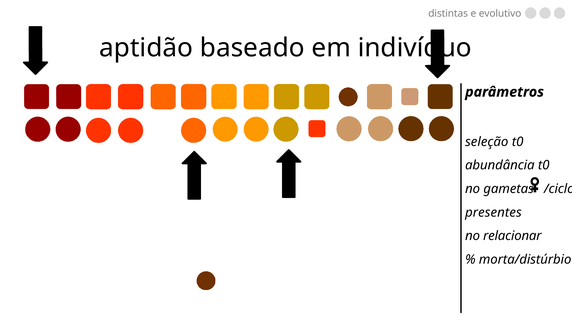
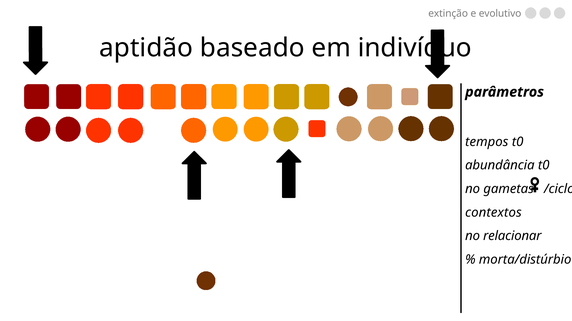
distintas: distintas -> extinção (448, 13)
seleção: seleção -> tempos (487, 142)
presentes: presentes -> contextos (493, 213)
